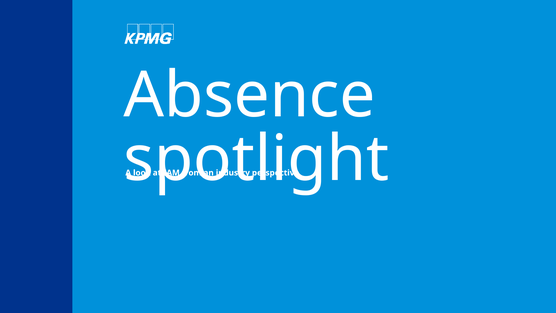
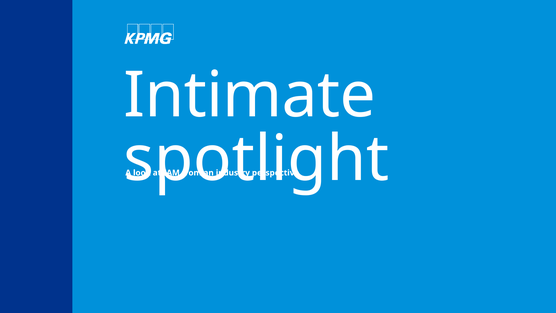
Absence: Absence -> Intimate (250, 95)
